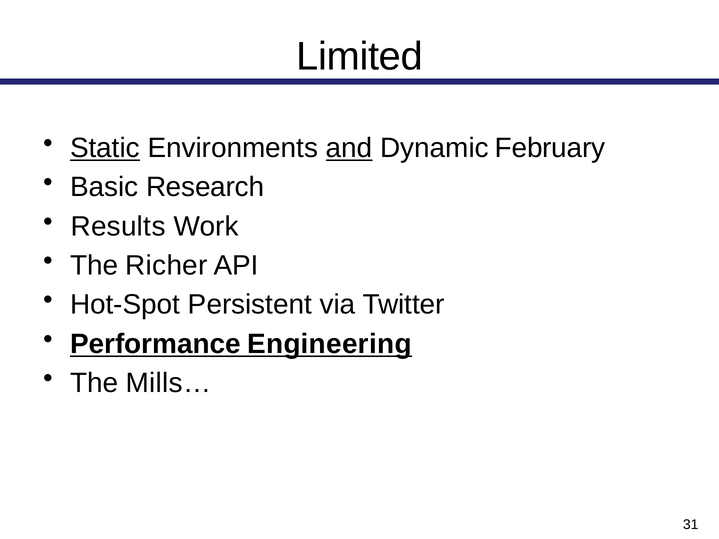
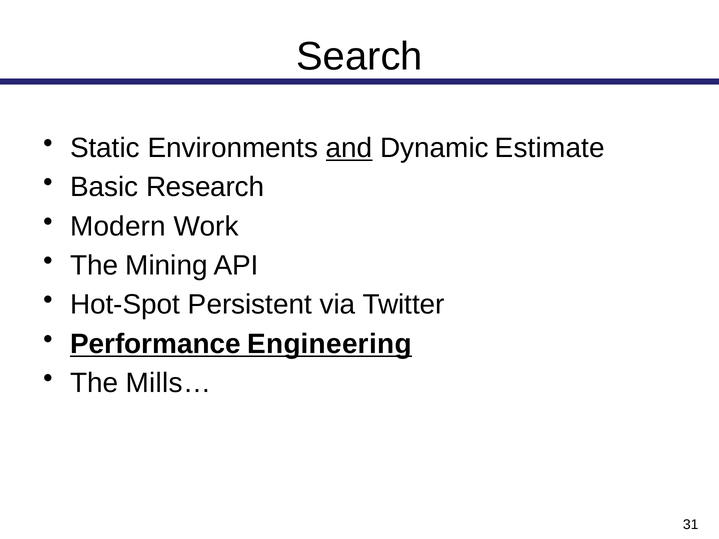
Limited: Limited -> Search (359, 57)
Static underline: present -> none (105, 148)
February: February -> Estimate (550, 148)
Results: Results -> Modern (118, 227)
Richer: Richer -> Mining (167, 266)
